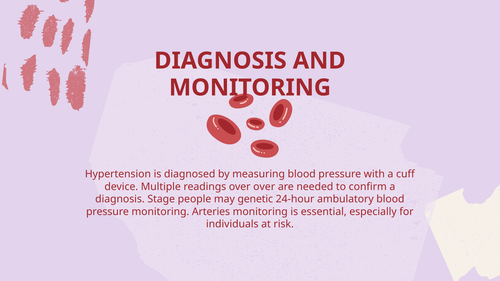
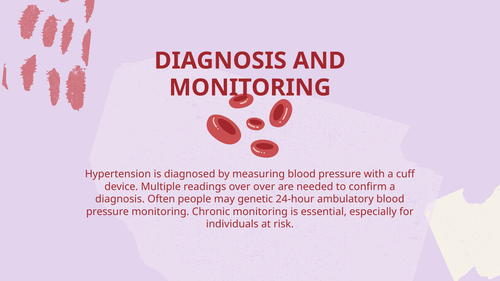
Stage: Stage -> Often (161, 199)
Arteries: Arteries -> Chronic (211, 212)
